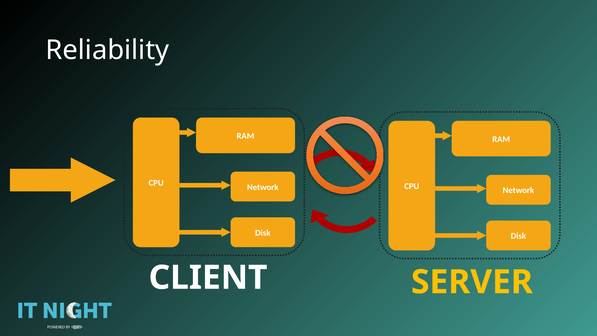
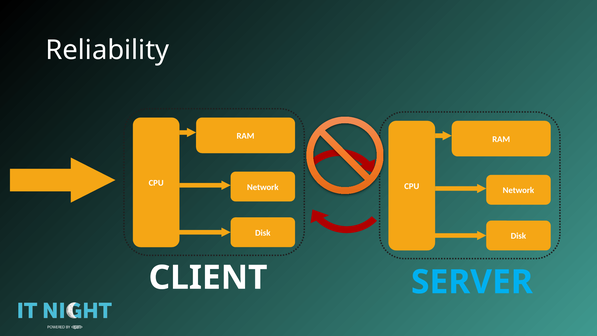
SERVER colour: yellow -> light blue (472, 282)
